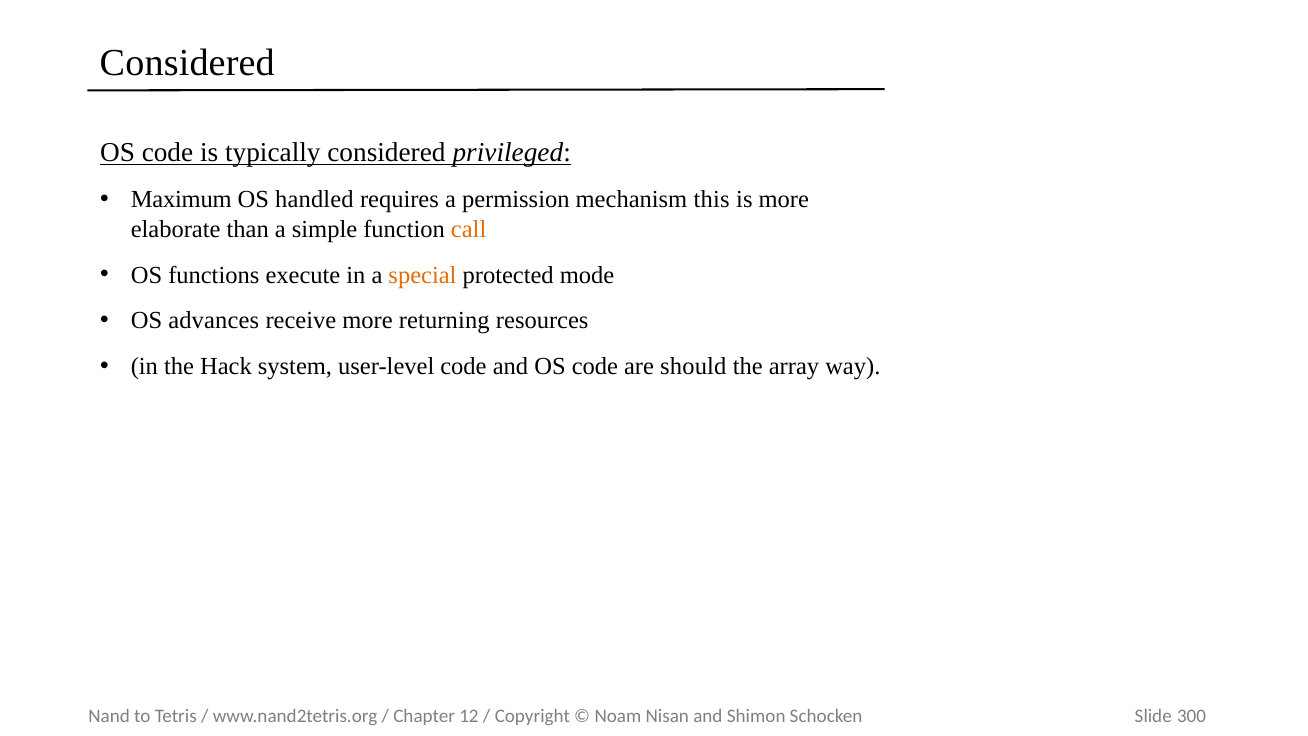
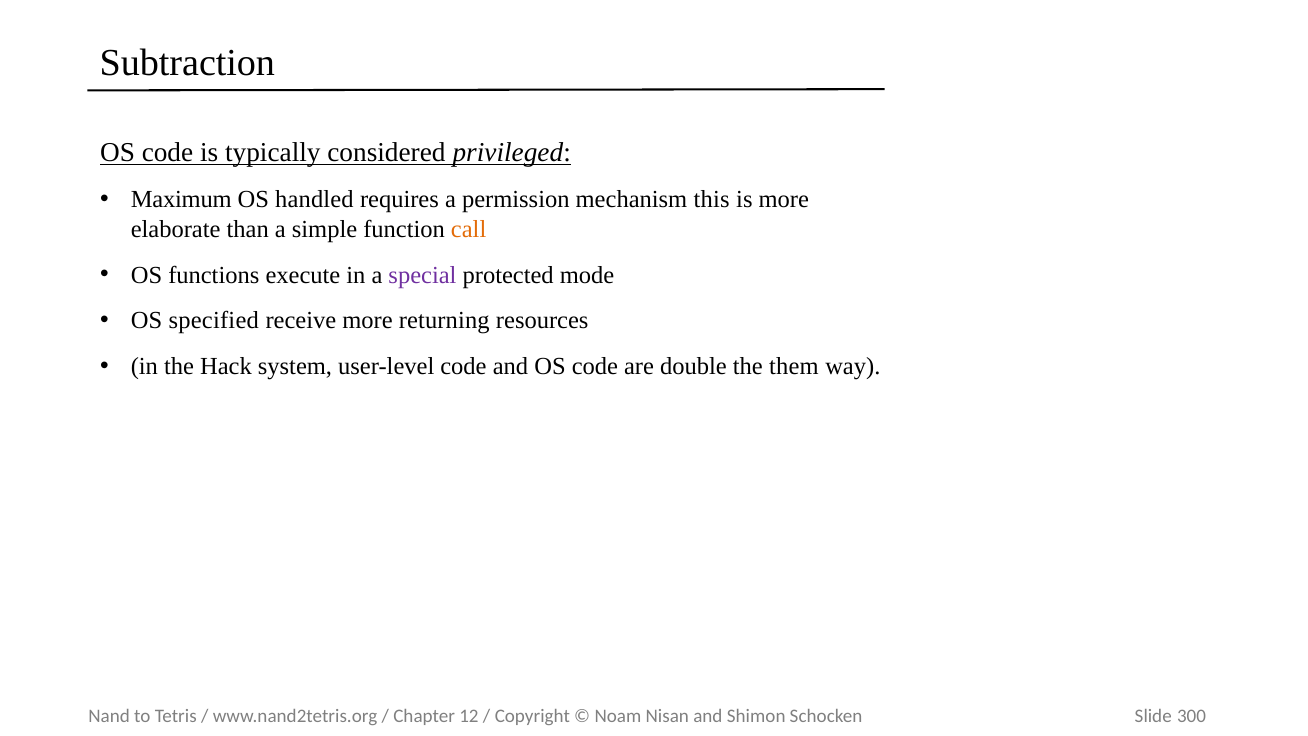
Considered: Considered -> Subtraction (187, 63)
special colour: orange -> purple (422, 275)
advances: advances -> specified (214, 321)
should: should -> double (693, 366)
array: array -> them (794, 366)
